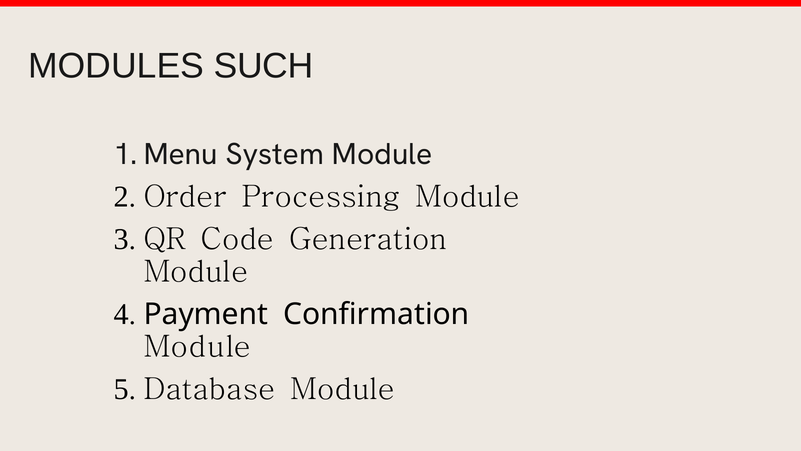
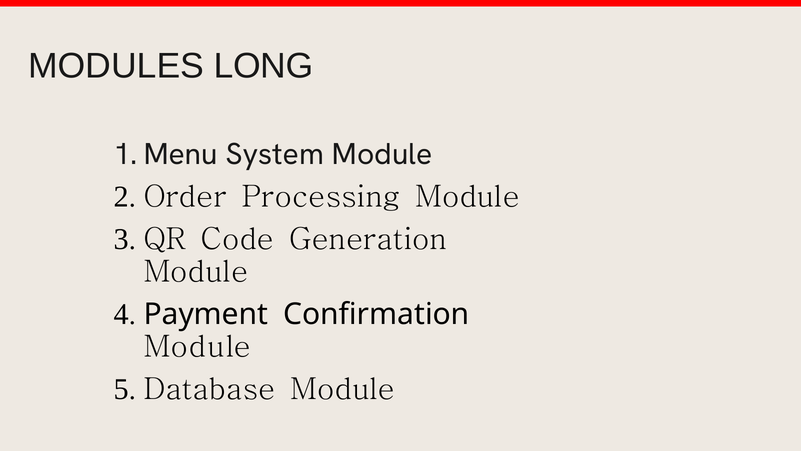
SUCH: SUCH -> LONG (264, 66)
